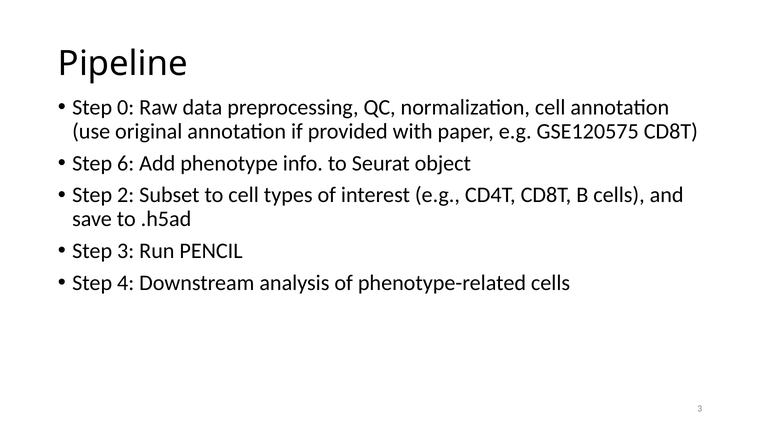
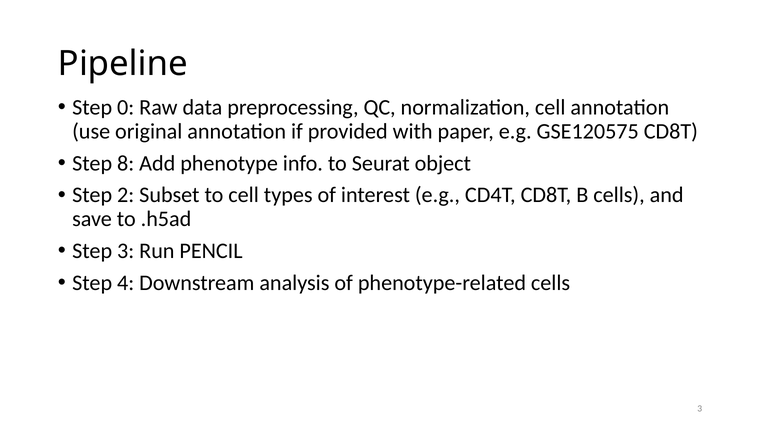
6: 6 -> 8 (126, 163)
